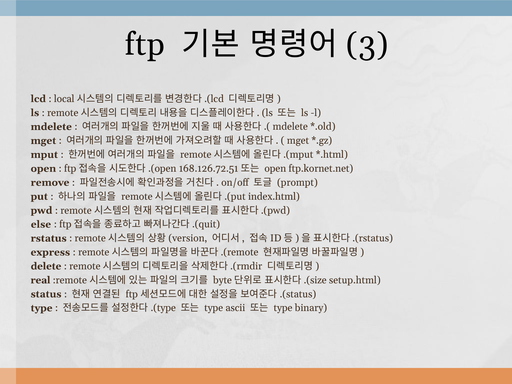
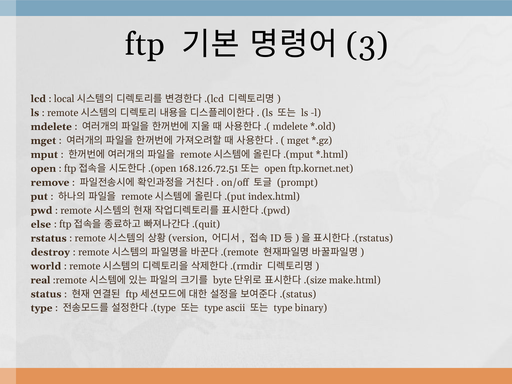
express: express -> destroy (50, 252)
delete: delete -> world (46, 266)
setup.html: setup.html -> make.html (355, 280)
